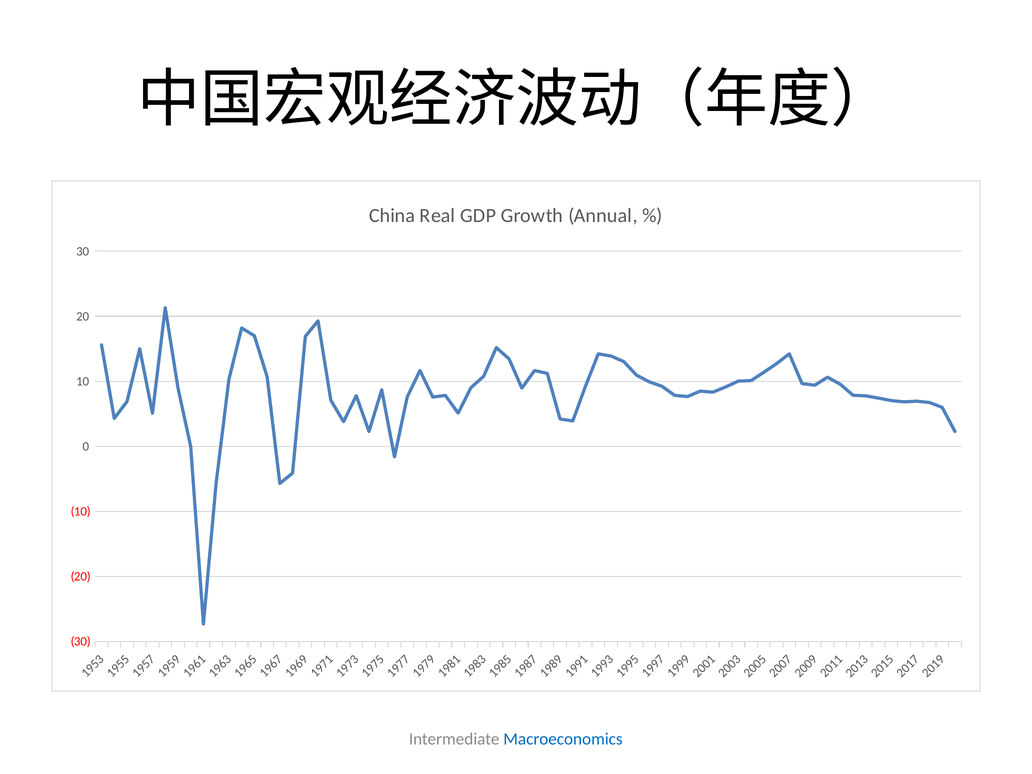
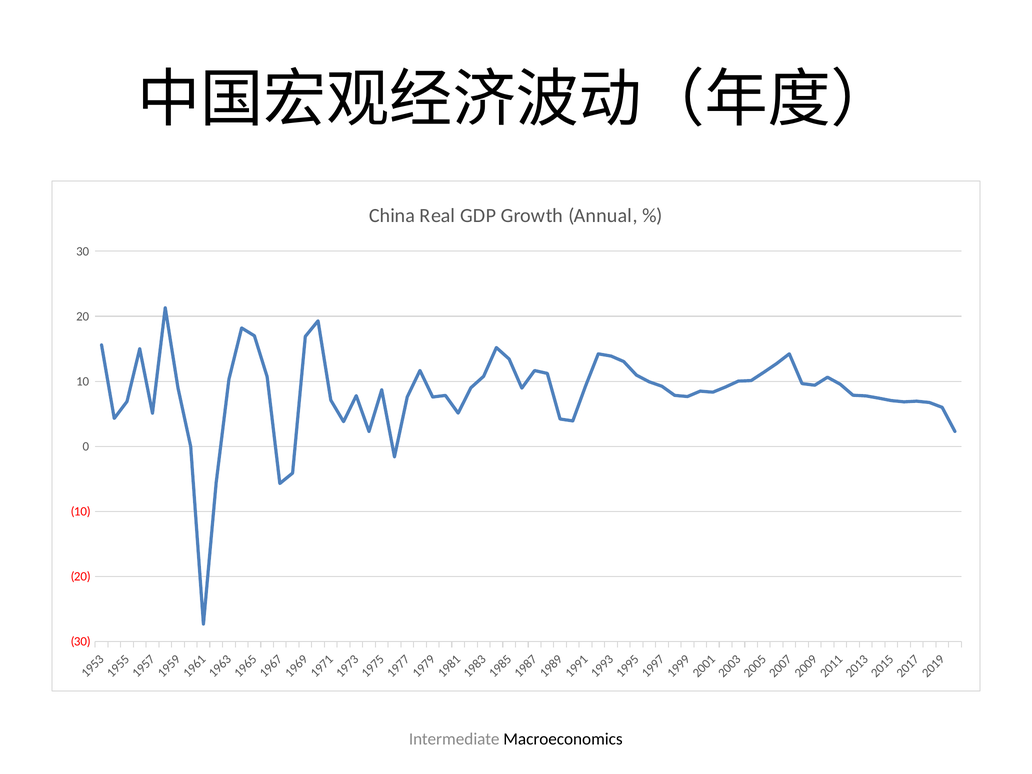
Macroeconomics colour: blue -> black (563, 739)
